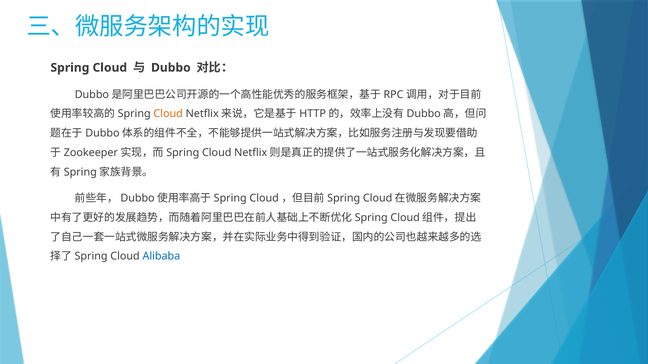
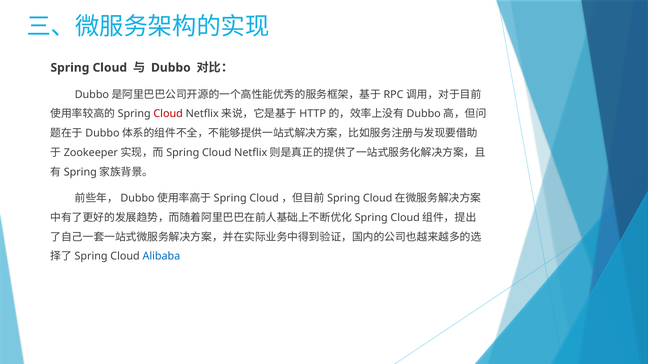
Cloud colour: orange -> red (168, 114)
